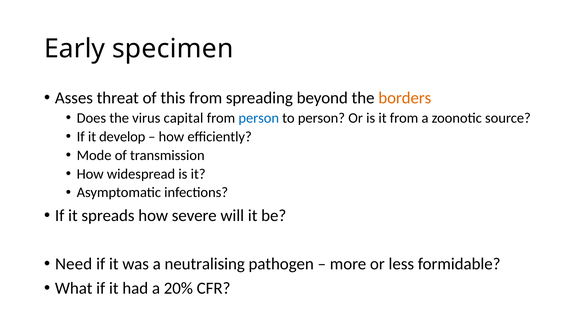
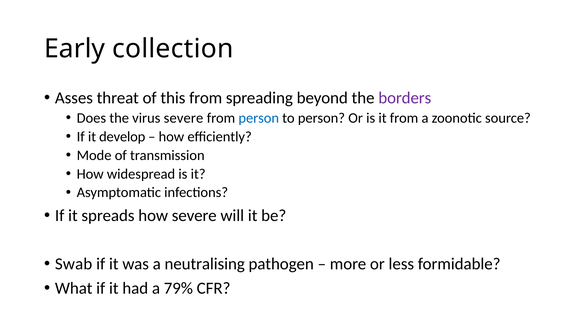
specimen: specimen -> collection (173, 49)
borders colour: orange -> purple (405, 98)
virus capital: capital -> severe (183, 118)
Need: Need -> Swab (74, 264)
20%: 20% -> 79% (178, 288)
